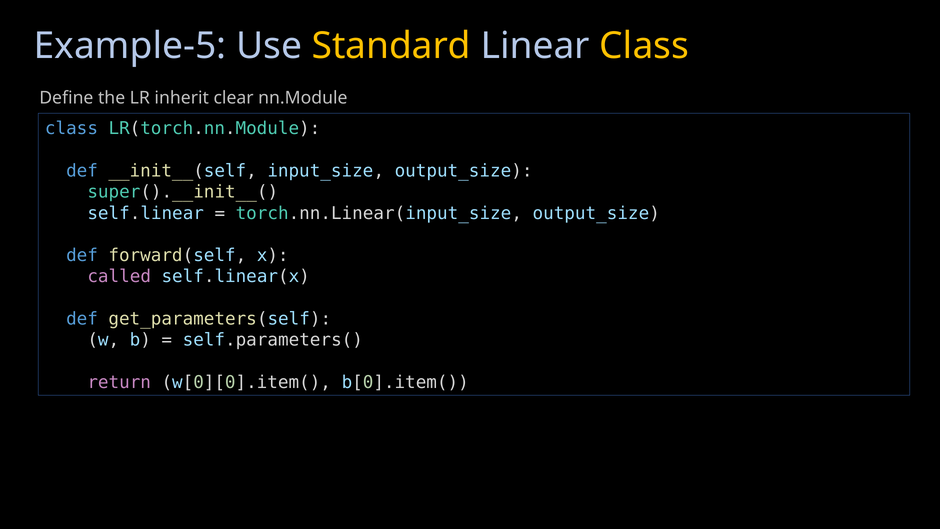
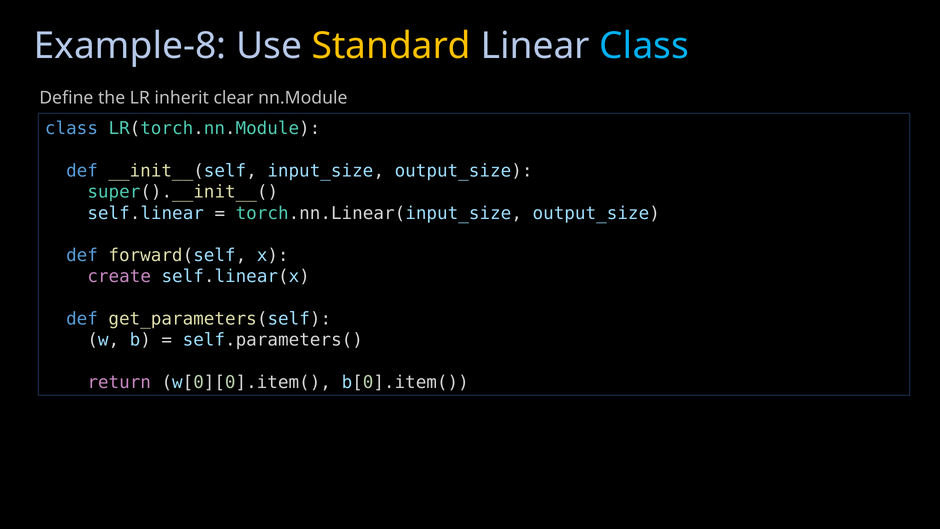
Example-5: Example-5 -> Example-8 (130, 46)
Class colour: yellow -> light blue (644, 46)
called: called -> create (119, 277)
